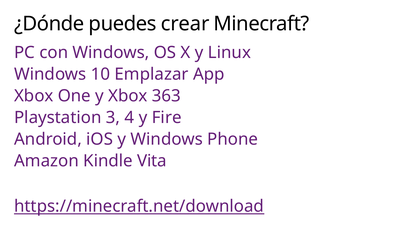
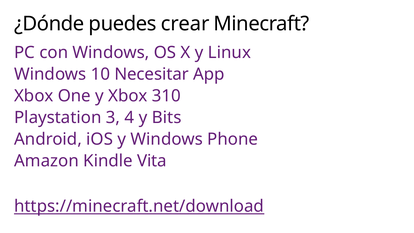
Emplazar: Emplazar -> Necesitar (152, 74)
363: 363 -> 310 (166, 96)
Fire: Fire -> Bits (167, 117)
